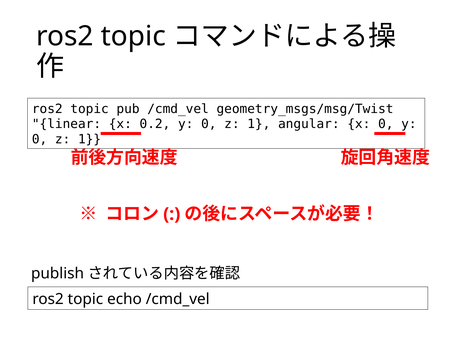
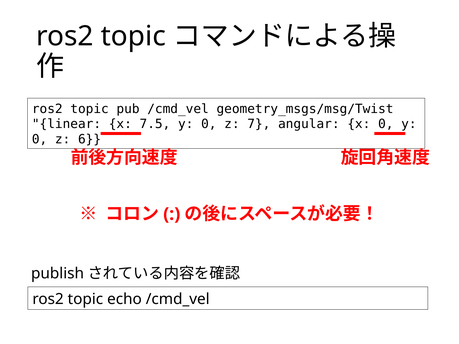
0.2: 0.2 -> 7.5 (155, 124)
1: 1 -> 7 (259, 124)
1: 1 -> 6 (90, 140)
